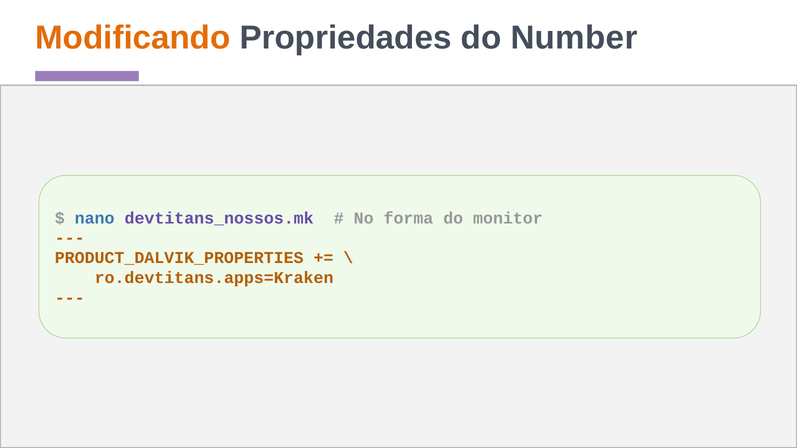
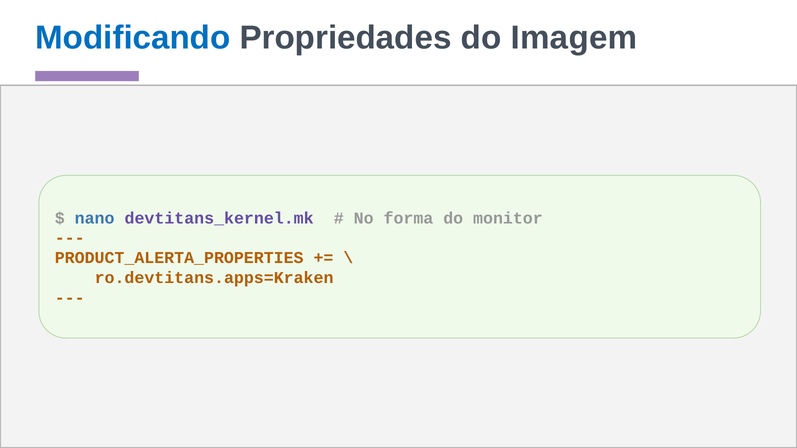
Modificando colour: orange -> blue (133, 38)
Number: Number -> Imagem (574, 38)
devtitans_nossos.mk: devtitans_nossos.mk -> devtitans_kernel.mk (219, 218)
PRODUCT_DALVIK_PROPERTIES: PRODUCT_DALVIK_PROPERTIES -> PRODUCT_ALERTA_PROPERTIES (179, 258)
